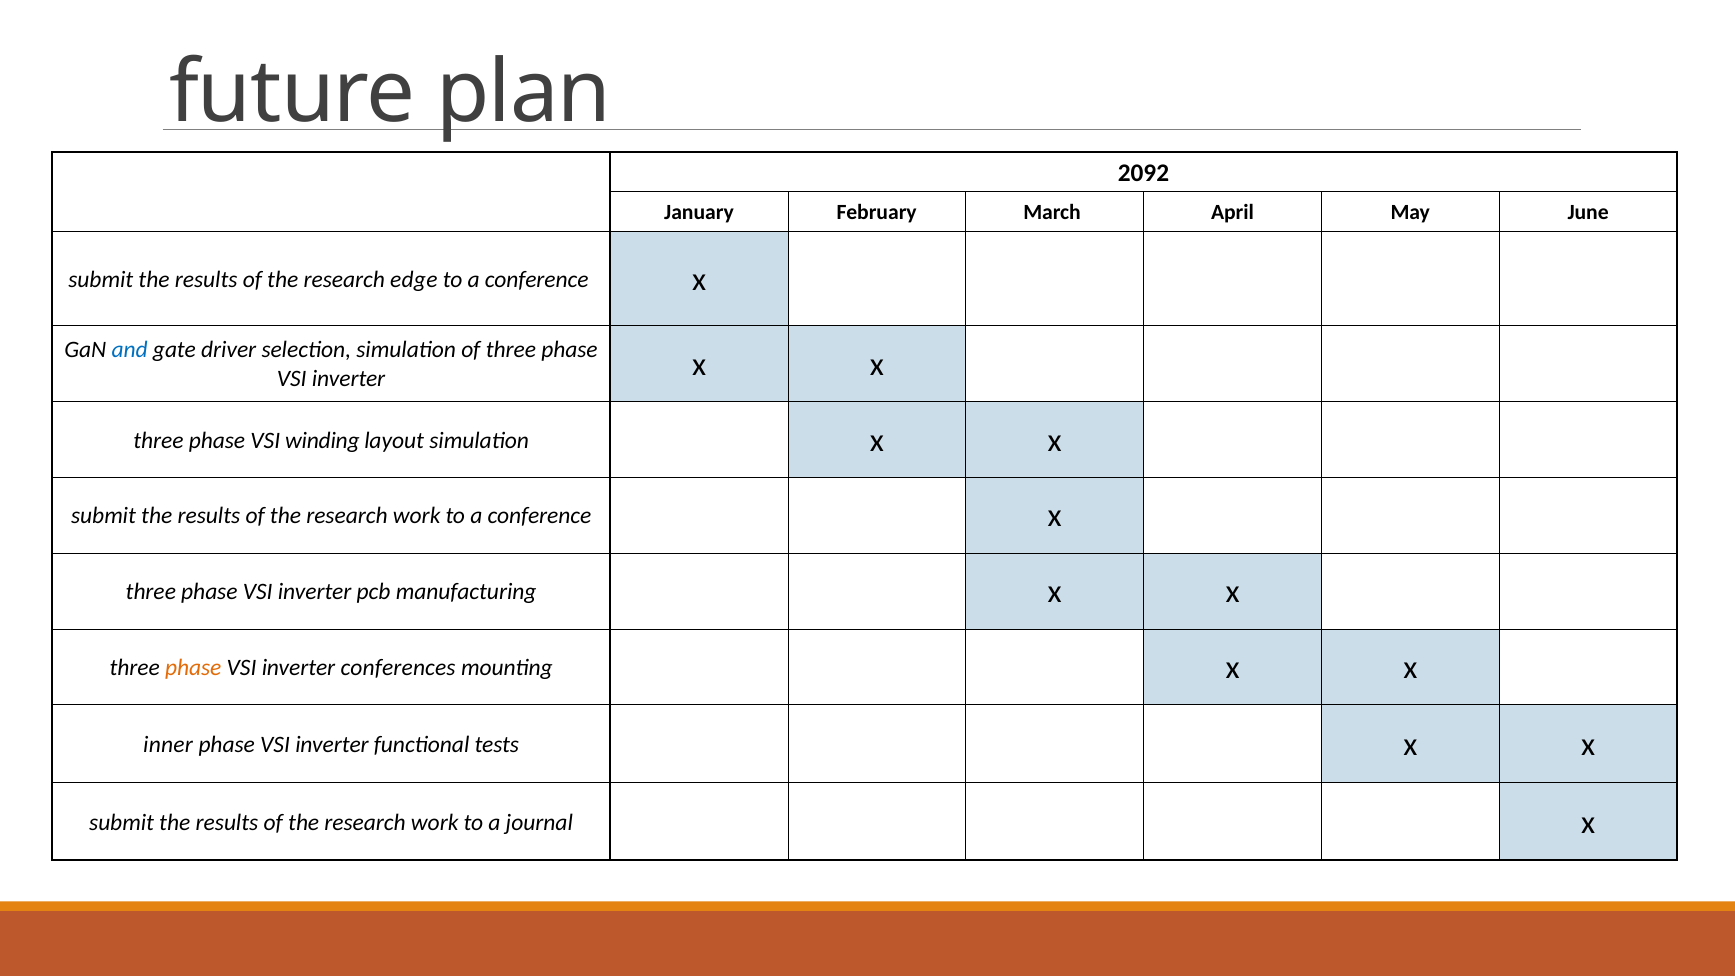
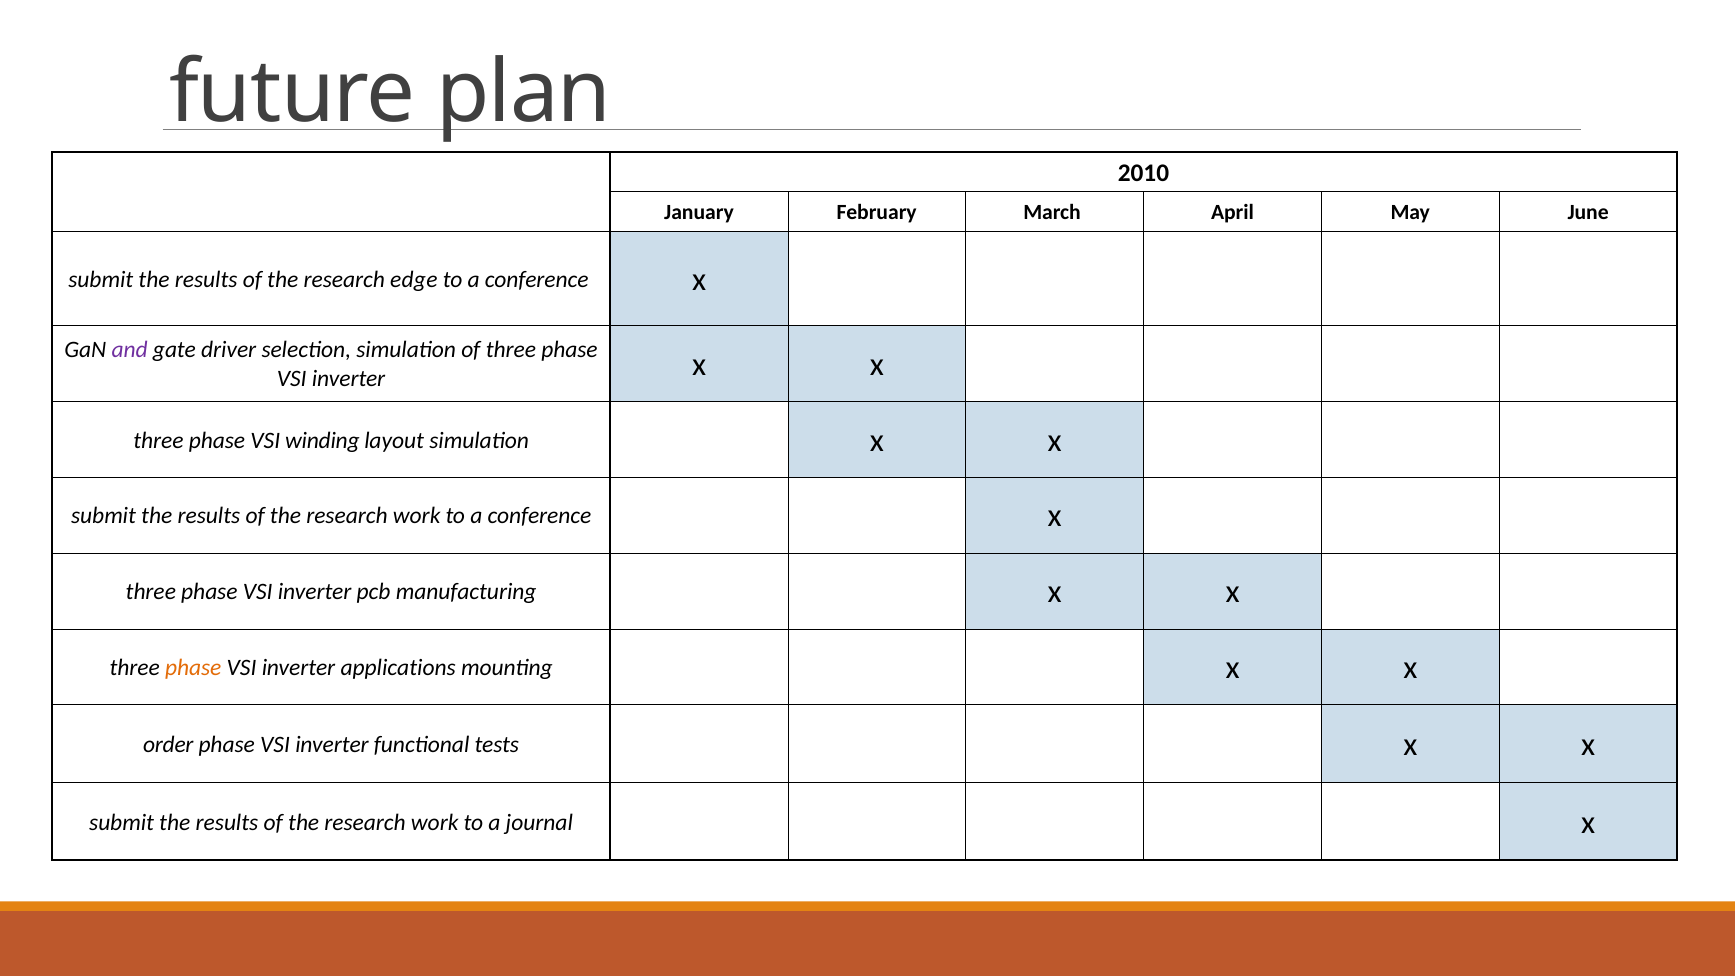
2092: 2092 -> 2010 (1143, 173)
and colour: blue -> purple (130, 350)
conferences: conferences -> applications (398, 668)
inner: inner -> order (168, 744)
